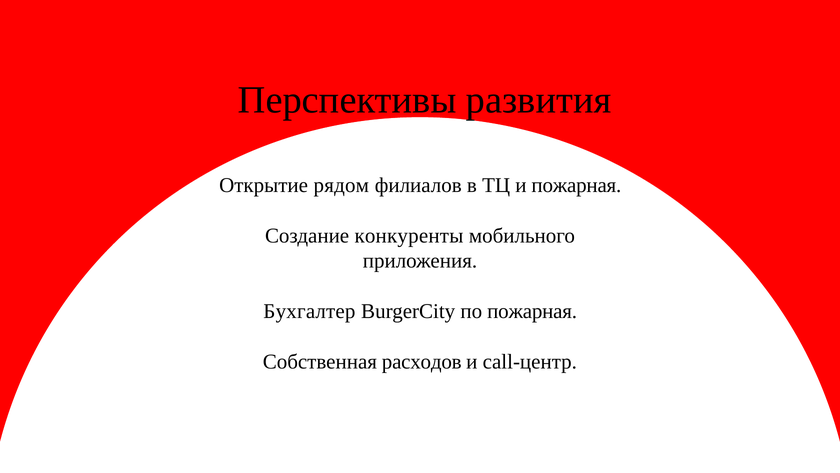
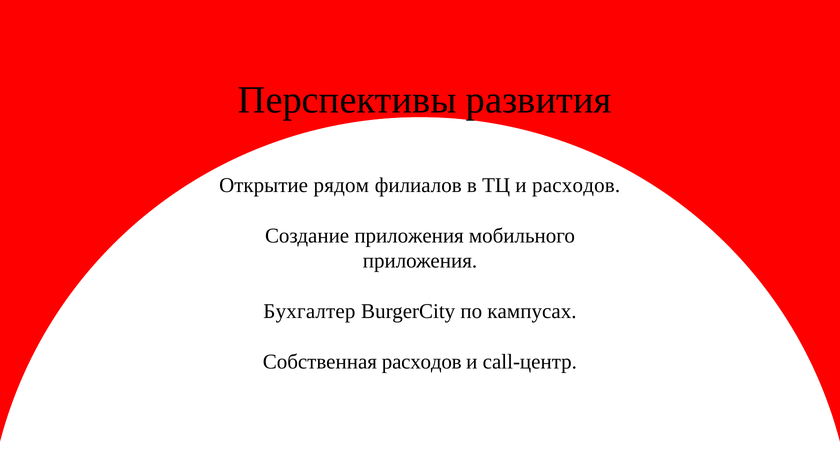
и пожарная: пожарная -> расходов (576, 185)
Создание конкуренты: конкуренты -> приложения (409, 235)
по пожарная: пожарная -> кампусах (532, 311)
